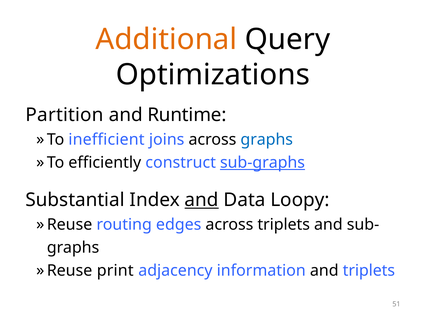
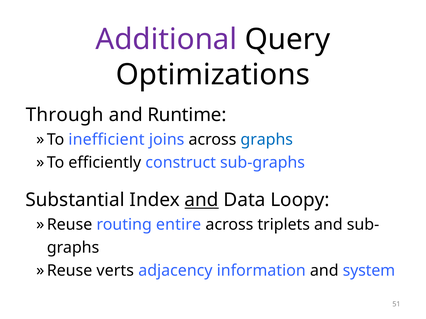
Additional colour: orange -> purple (166, 39)
Partition: Partition -> Through (65, 115)
sub-graphs underline: present -> none (263, 163)
edges: edges -> entire (179, 225)
print: print -> verts (115, 271)
and triplets: triplets -> system (369, 271)
